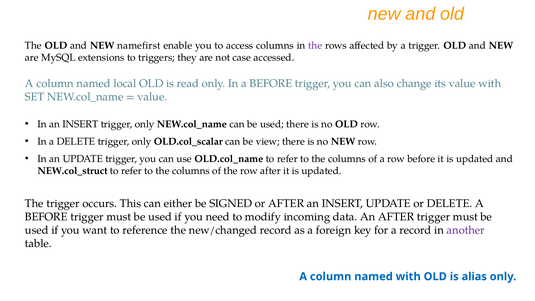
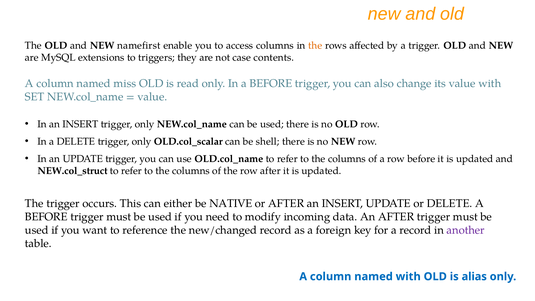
the colour: purple -> orange (315, 45)
accessed: accessed -> contents (274, 57)
local: local -> miss (125, 84)
view: view -> shell (268, 141)
SIGNED: SIGNED -> NATIVE (231, 203)
